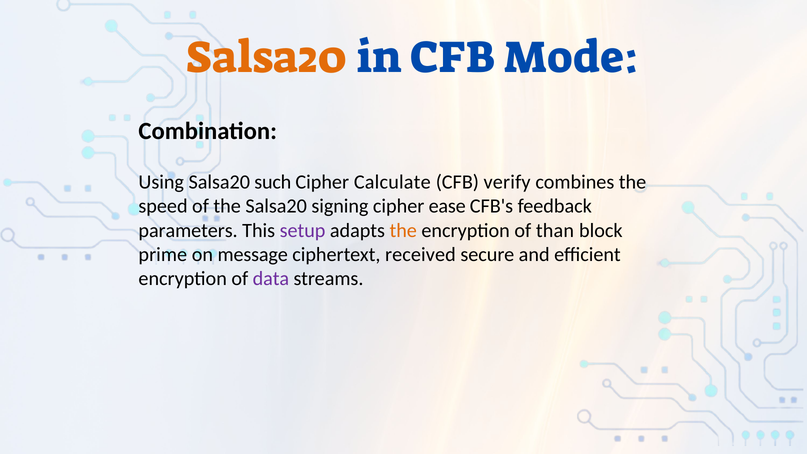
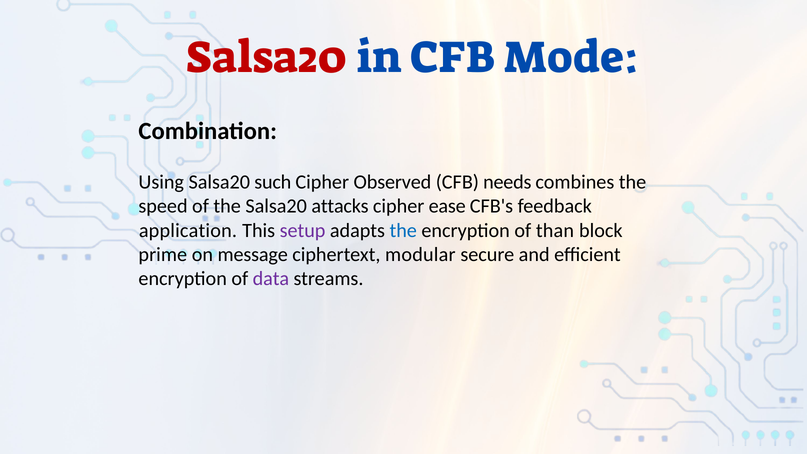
Salsa20 colour: orange -> red (267, 58)
Calculate: Calculate -> Observed (392, 182)
verify: verify -> needs (507, 182)
signing: signing -> attacks (340, 206)
parameters: parameters -> application (188, 230)
the colour: orange -> blue (403, 230)
received: received -> modular (420, 255)
